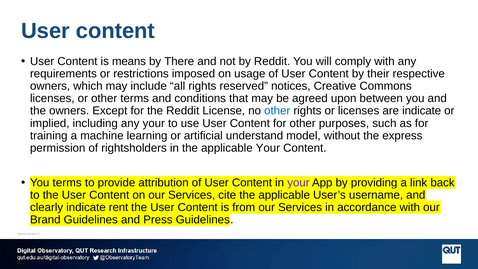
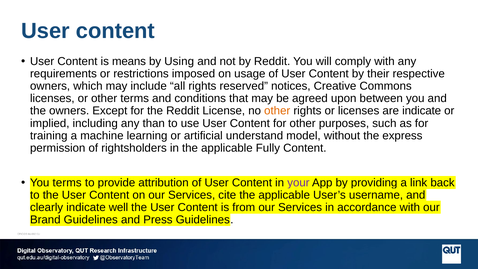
There: There -> Using (179, 61)
other colour: blue -> orange (277, 111)
any your: your -> than (154, 123)
applicable Your: Your -> Fully (268, 148)
rent: rent -> well (119, 207)
